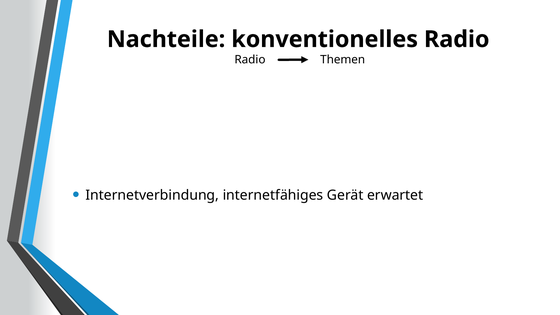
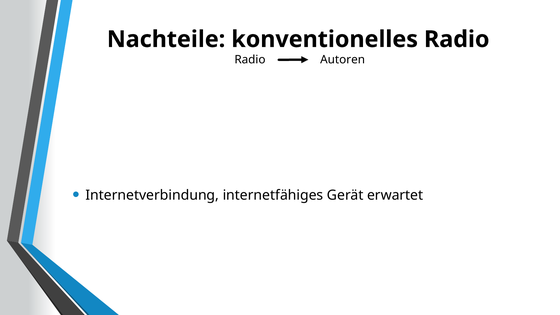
Themen: Themen -> Autoren (343, 60)
